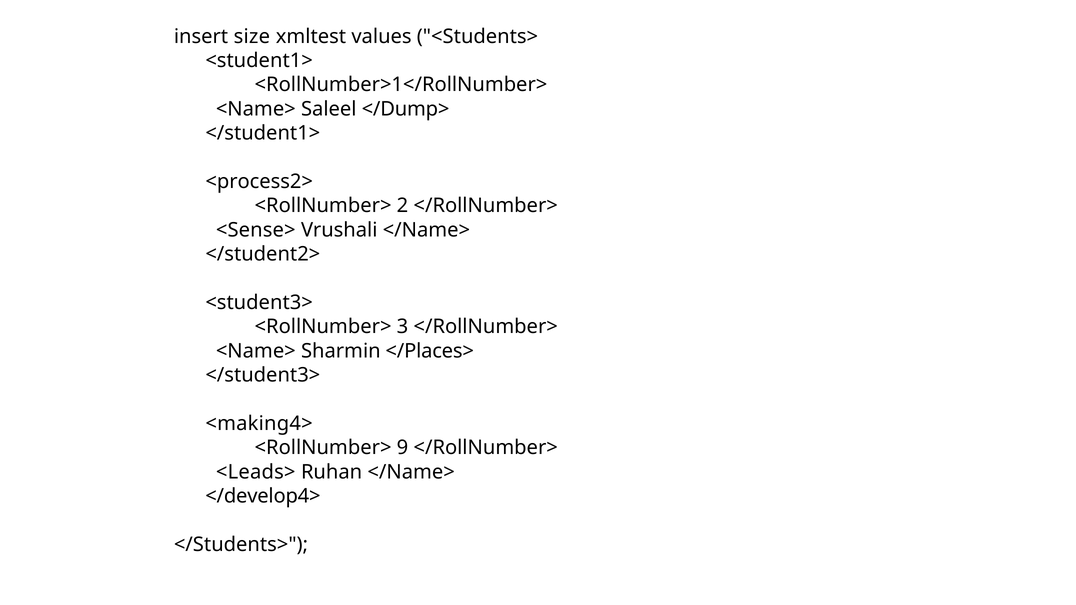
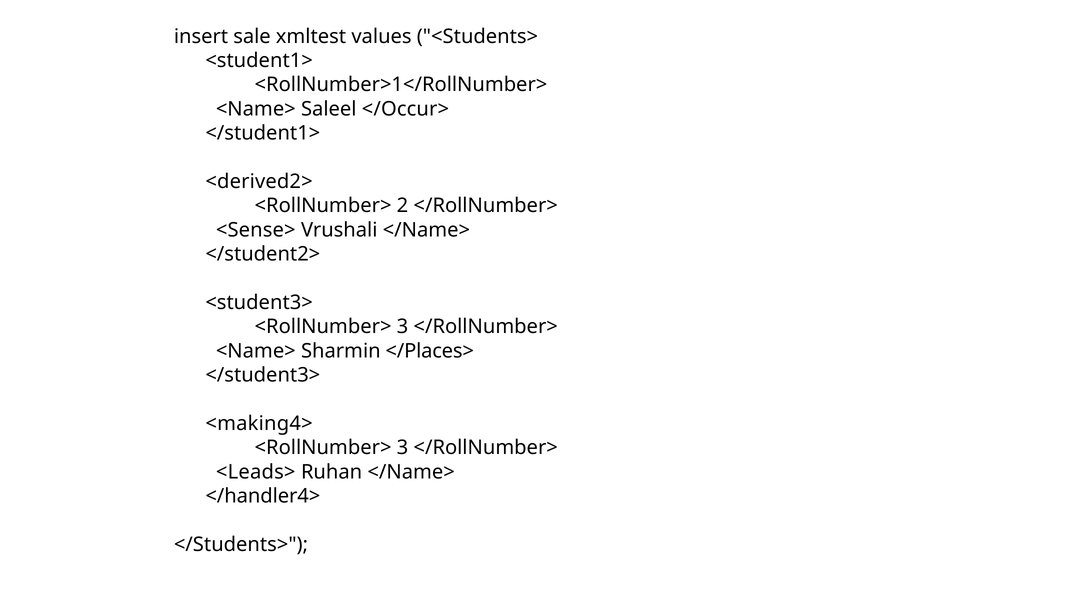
size: size -> sale (252, 36)
</Dump>: </Dump> -> </Occur> (405, 109)
<process2>: <process2> -> <derived2> (259, 182)
9: 9 -> 3 (402, 448)
</develop4>: </develop4> -> </handler4> (263, 496)
